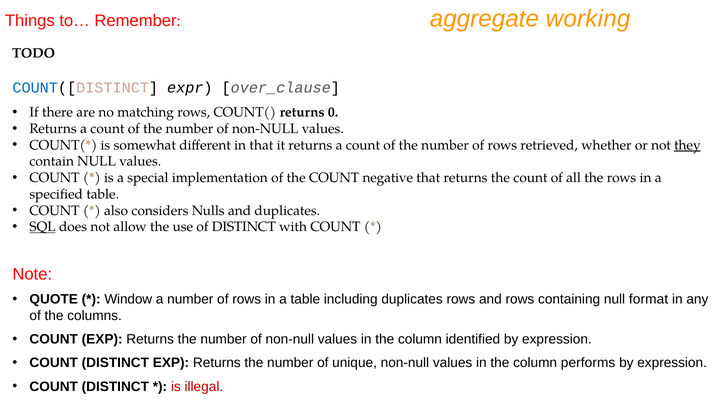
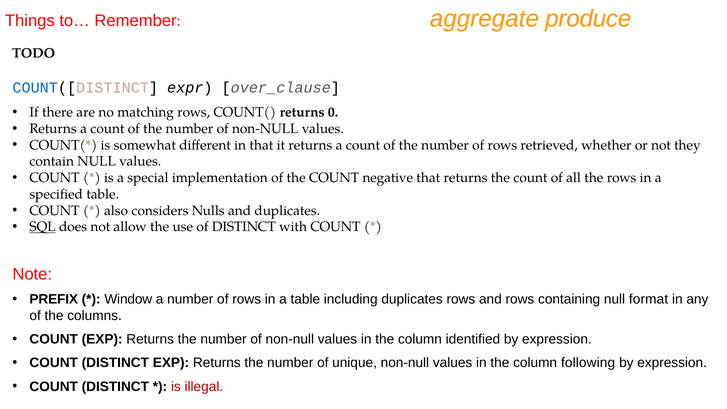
working: working -> produce (588, 19)
they underline: present -> none (687, 145)
QUOTE: QUOTE -> PREFIX (54, 299)
performs: performs -> following (588, 363)
